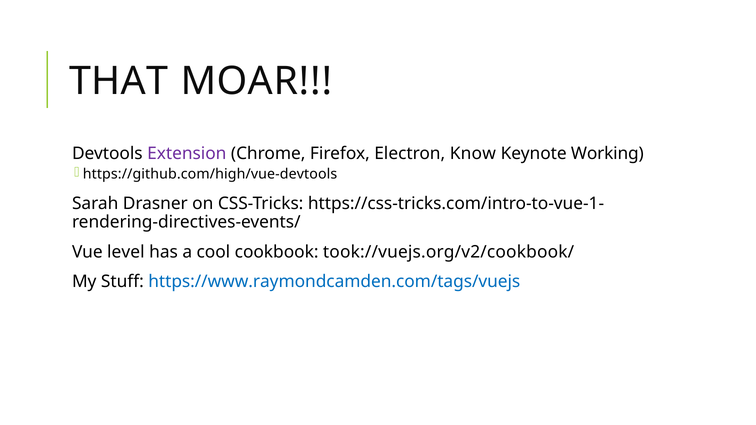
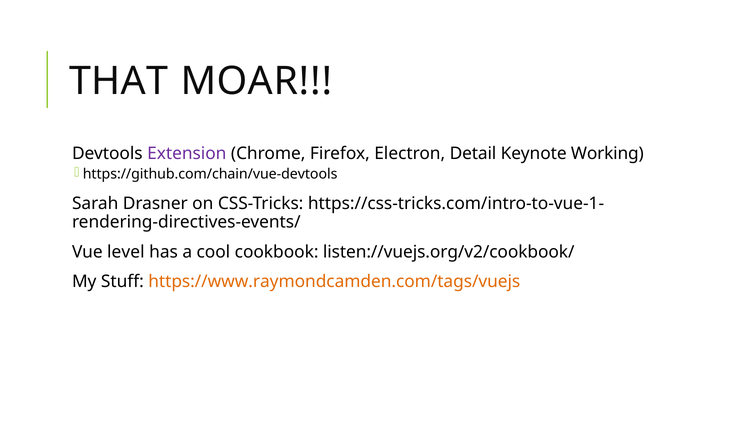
Know: Know -> Detail (473, 154)
https://github.com/high/vue-devtools: https://github.com/high/vue-devtools -> https://github.com/chain/vue-devtools (210, 174)
took://vuejs.org/v2/cookbook/: took://vuejs.org/v2/cookbook/ -> listen://vuejs.org/v2/cookbook/ (449, 252)
https://www.raymondcamden.com/tags/vuejs colour: blue -> orange (334, 282)
